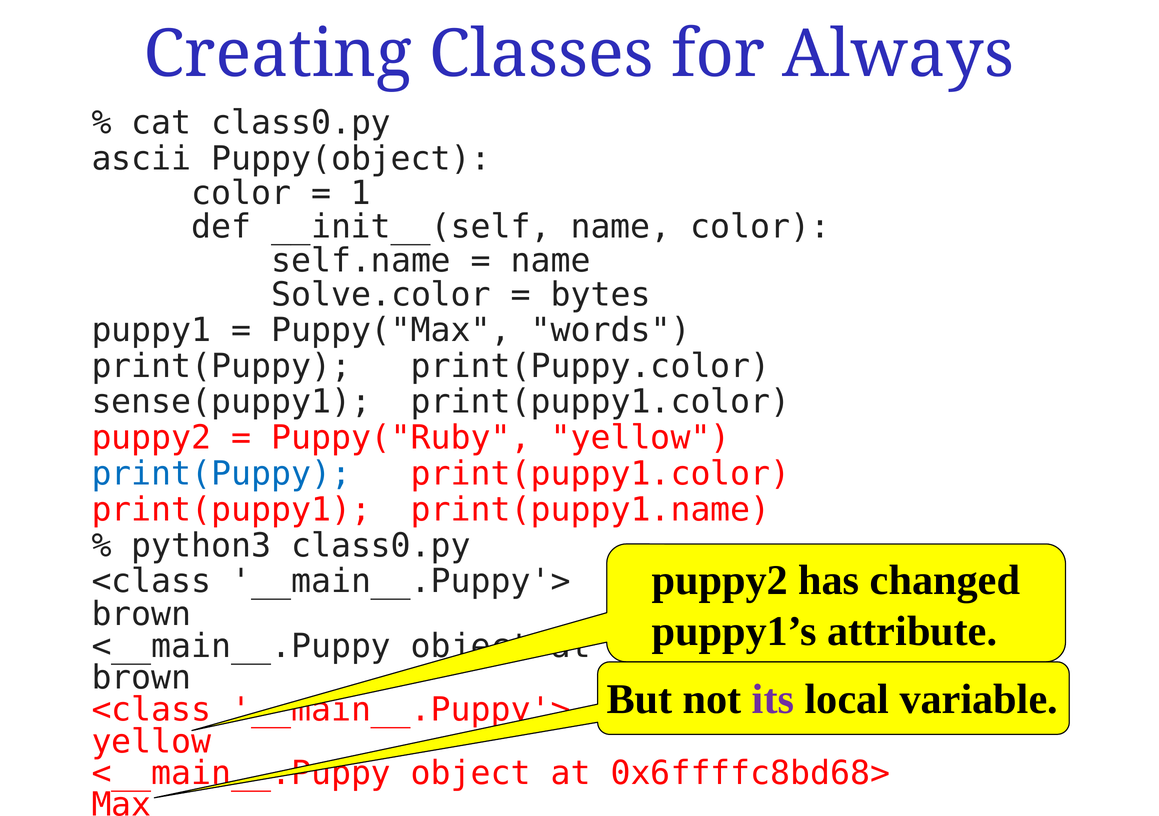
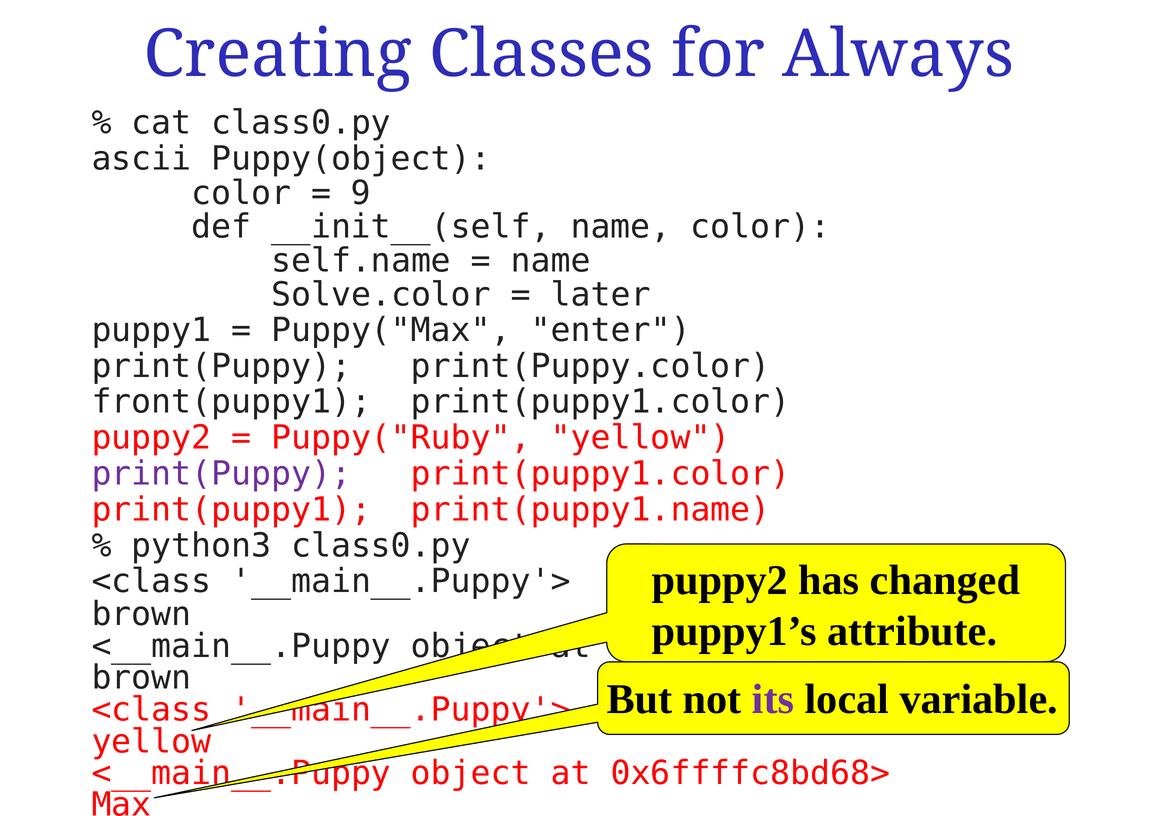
1: 1 -> 9 (361, 193)
bytes: bytes -> later (601, 295)
words: words -> enter (611, 330)
sense(puppy1: sense(puppy1 -> front(puppy1 (231, 402)
print(Puppy colour: blue -> purple (221, 474)
